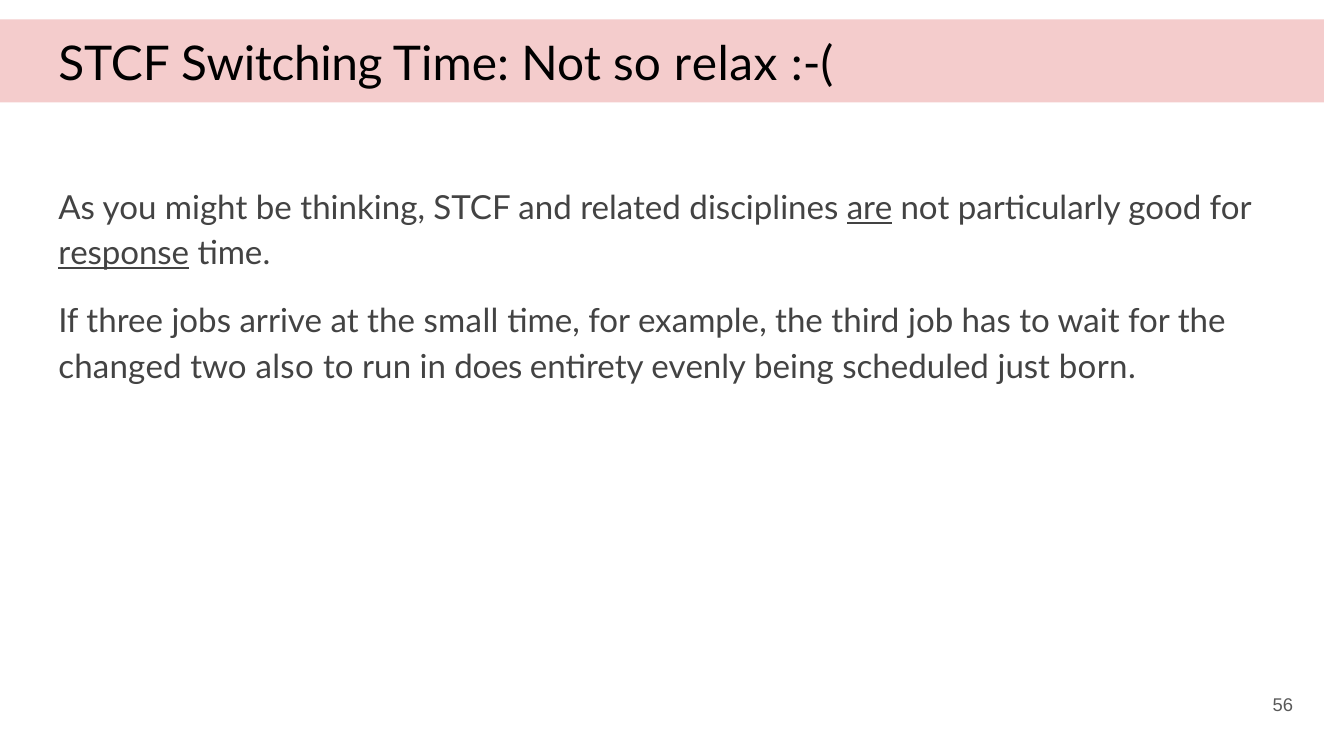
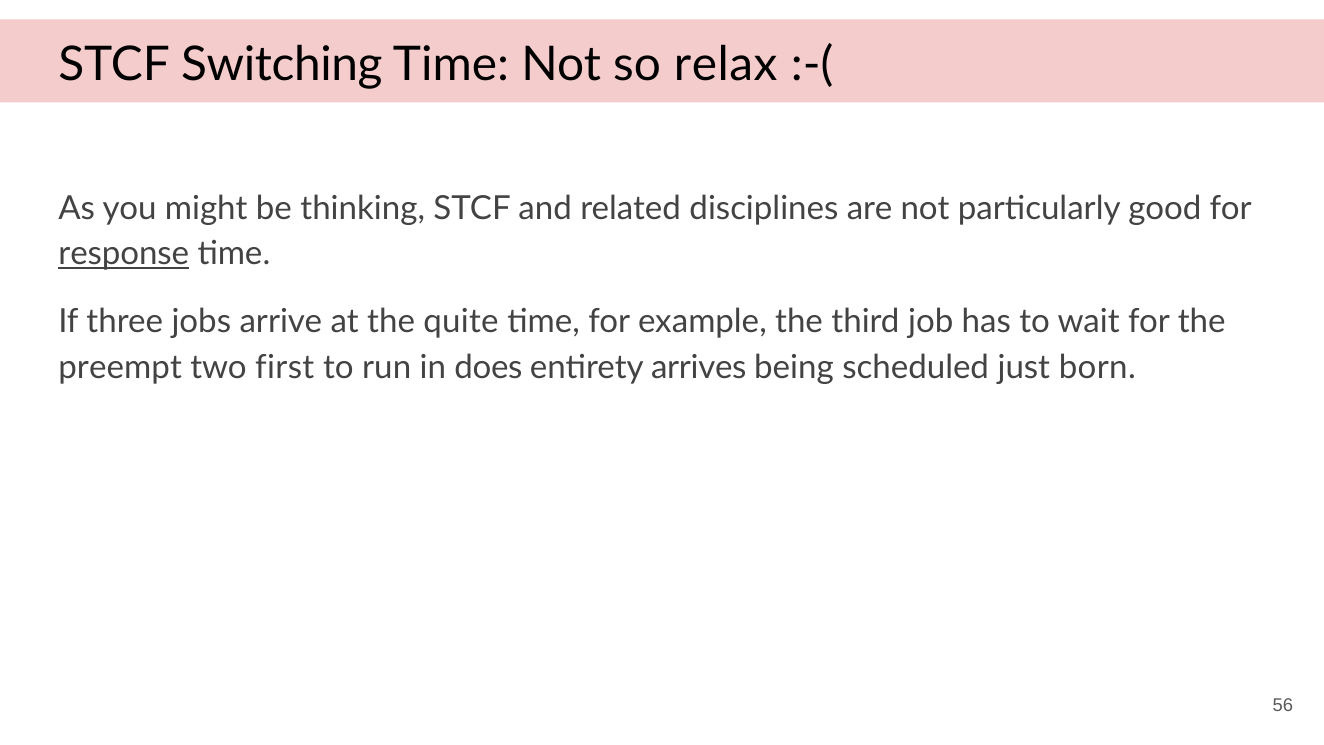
are underline: present -> none (870, 208)
small: small -> quite (461, 322)
changed: changed -> preempt (120, 367)
also: also -> first (285, 367)
evenly: evenly -> arrives (699, 367)
